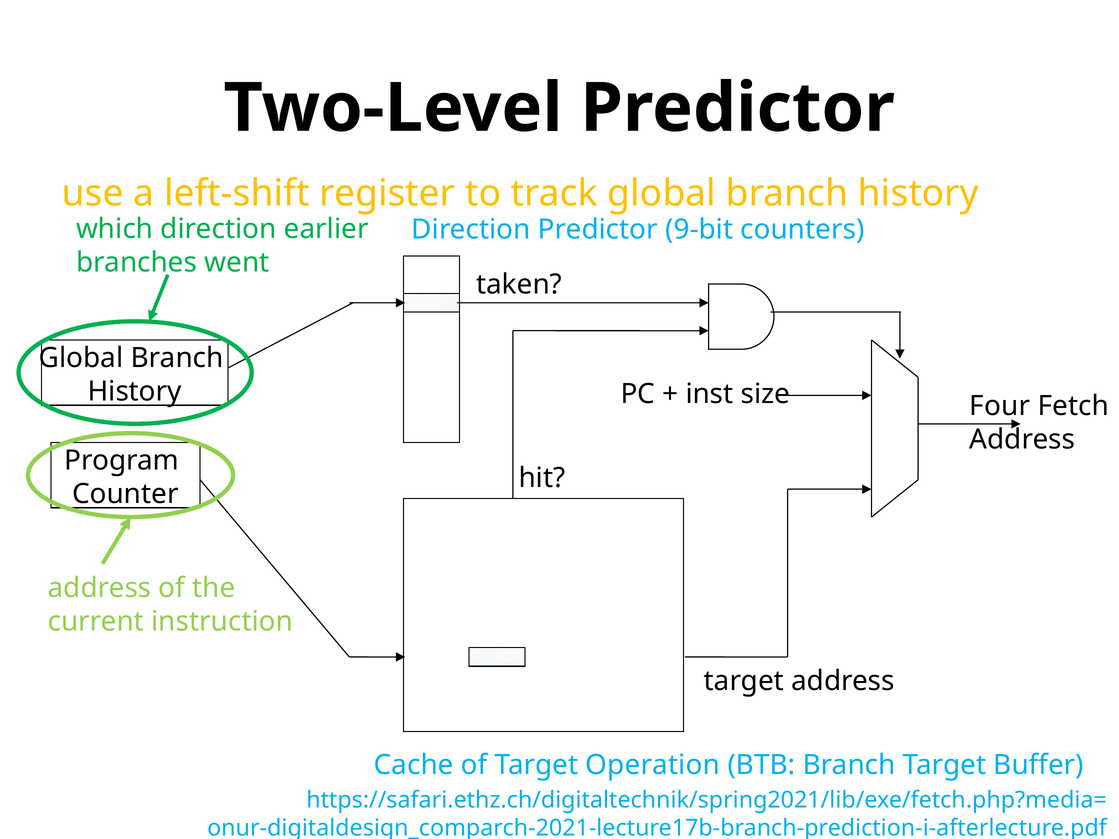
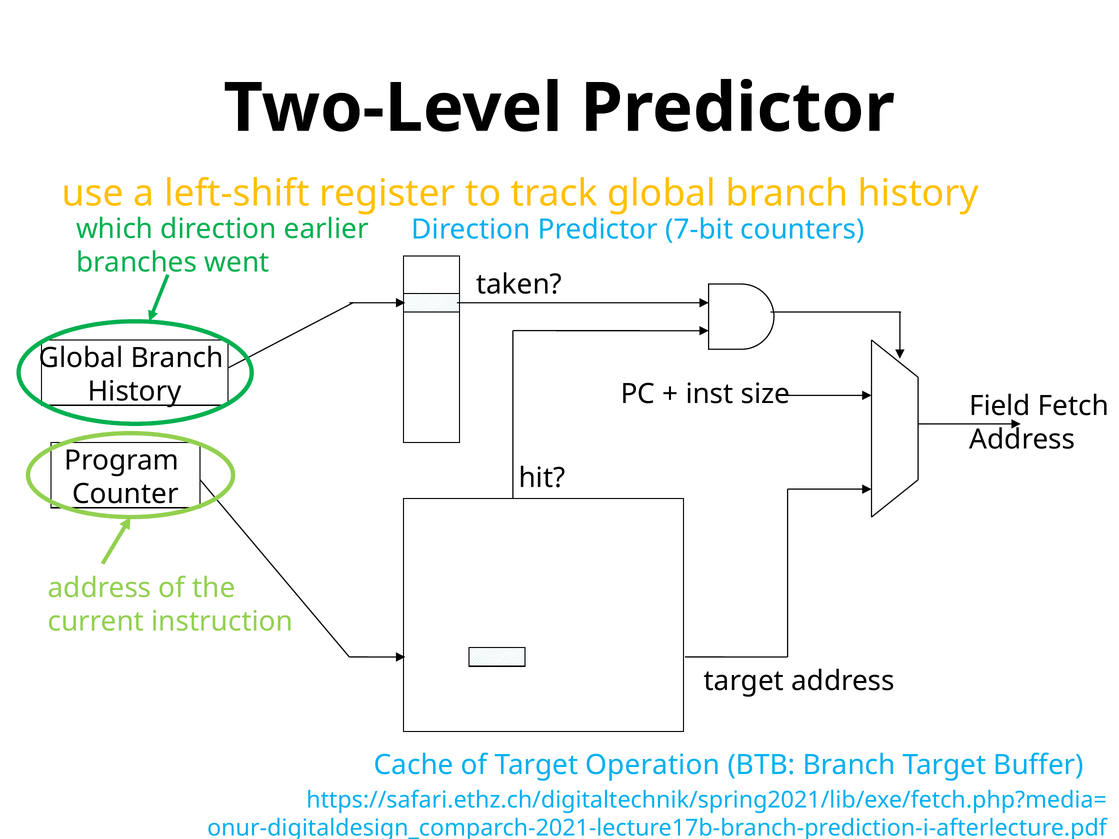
9-bit: 9-bit -> 7-bit (699, 229)
Four: Four -> Field (1000, 406)
